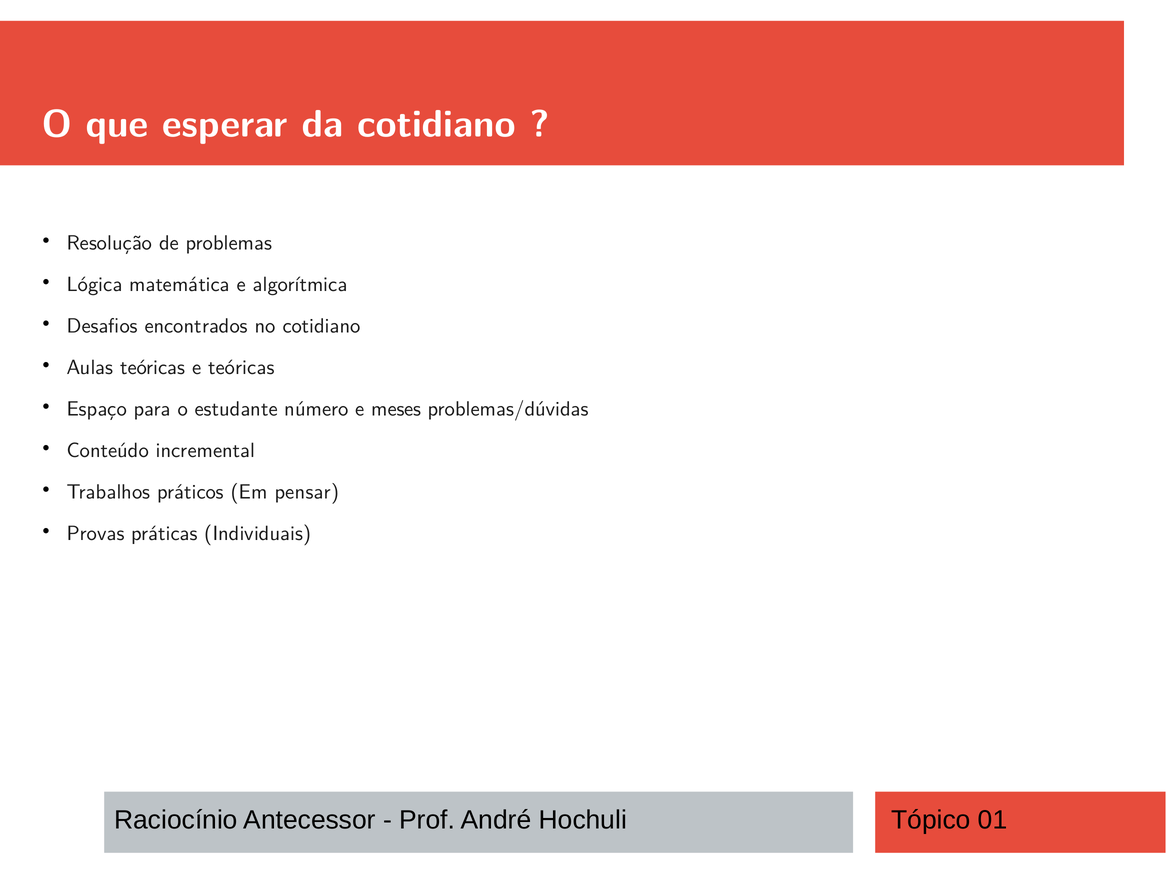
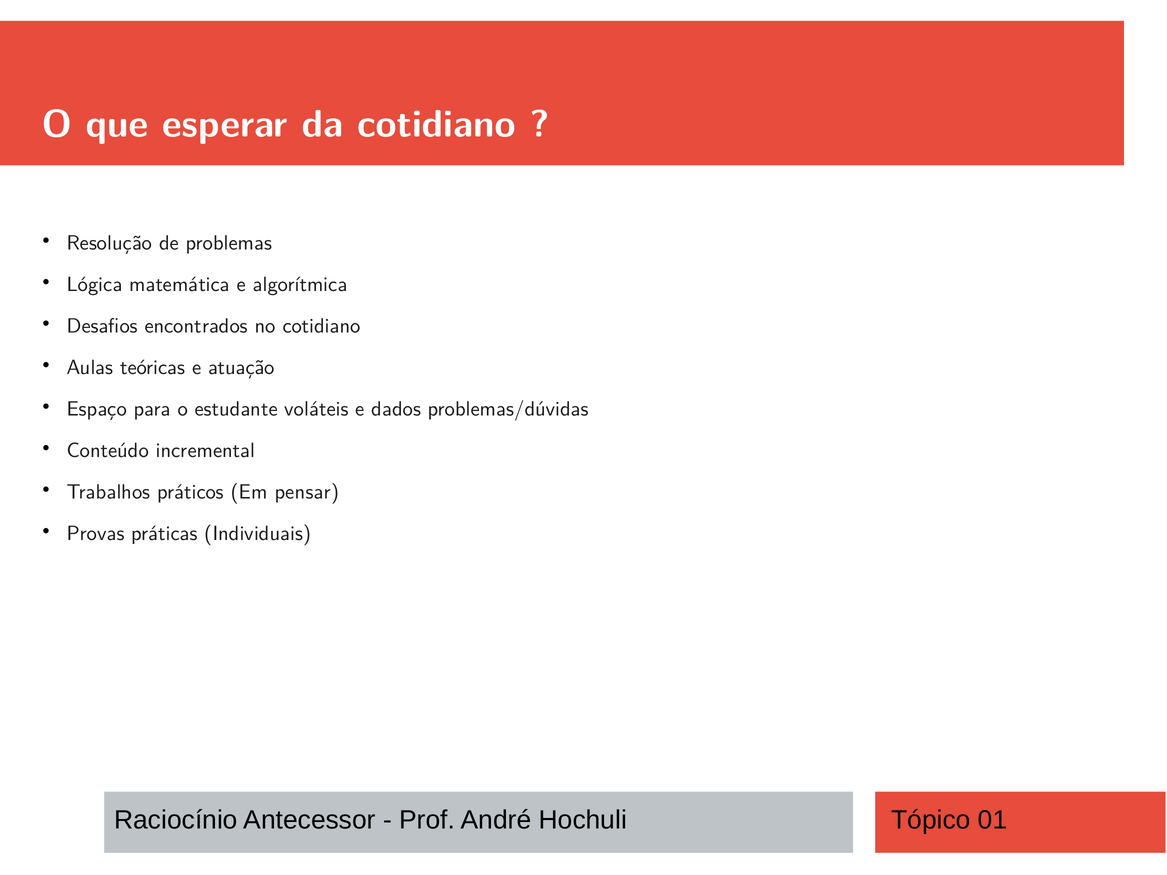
e teóricas: teóricas -> atuação (241, 368)
número: número -> voláteis (317, 409)
meses: meses -> dados (396, 409)
